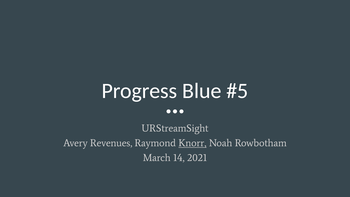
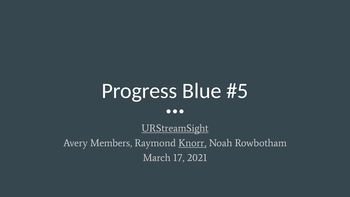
URStreamSight underline: none -> present (175, 128)
Revenues: Revenues -> Members (111, 143)
14: 14 -> 17 (179, 158)
